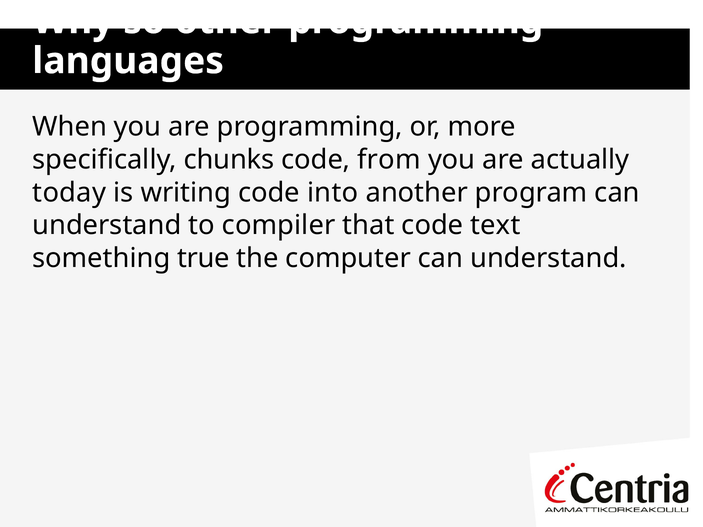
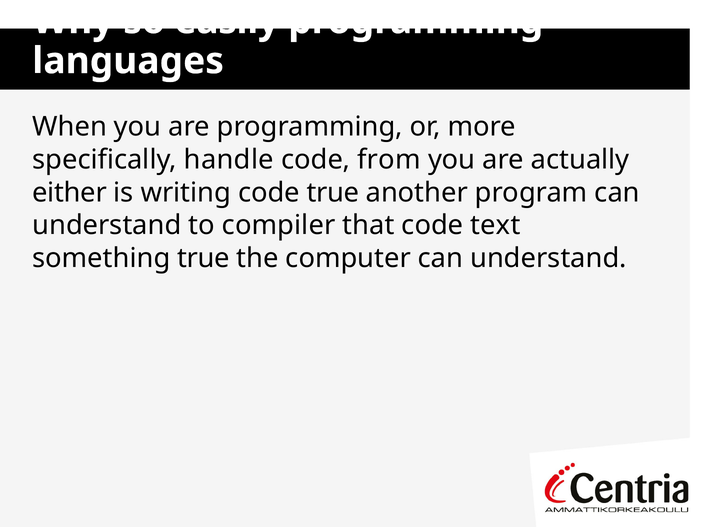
other: other -> easily (227, 21)
chunks: chunks -> handle (229, 160)
today: today -> either (70, 193)
code into: into -> true (333, 193)
